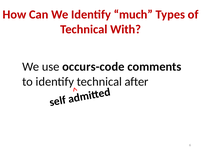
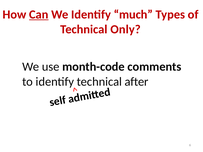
Can underline: none -> present (39, 15)
With: With -> Only (125, 29)
occurs-code: occurs-code -> month-code (93, 67)
